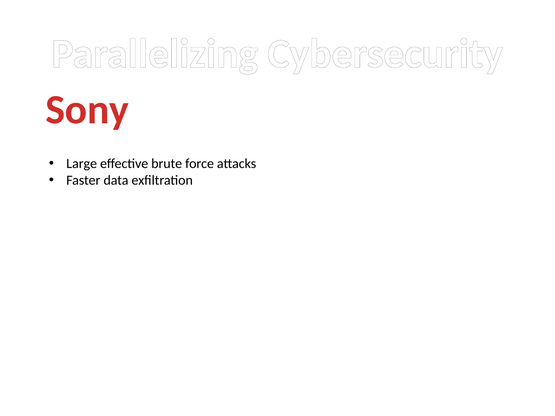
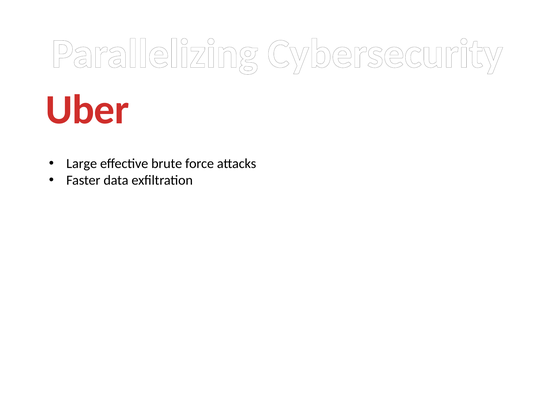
Sony: Sony -> Uber (87, 110)
